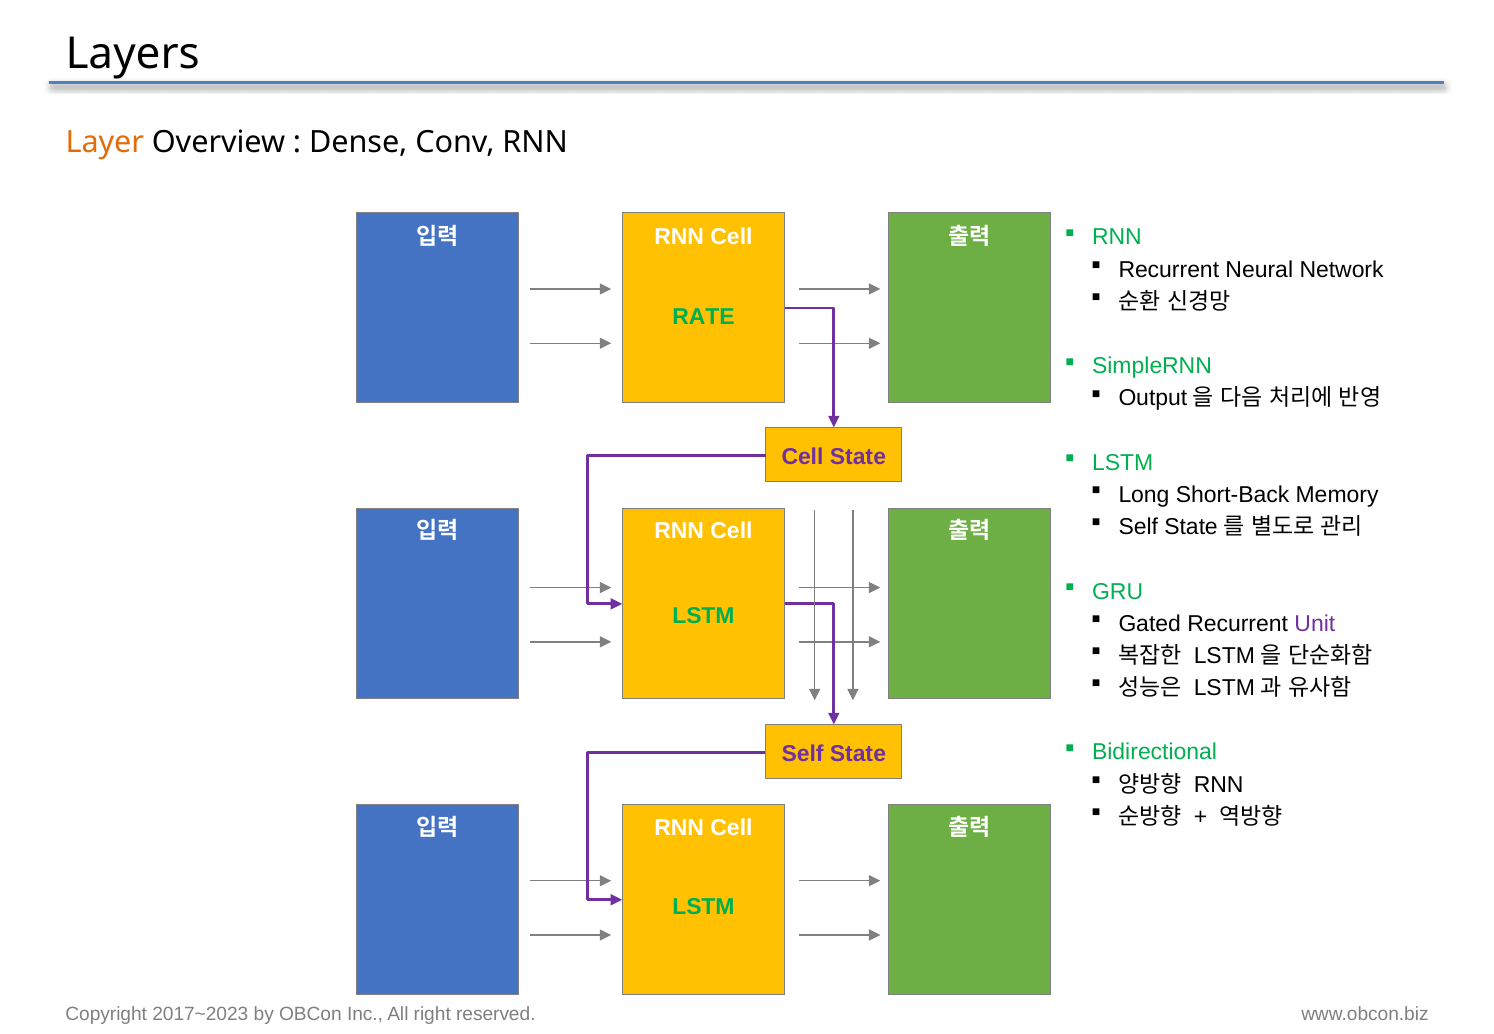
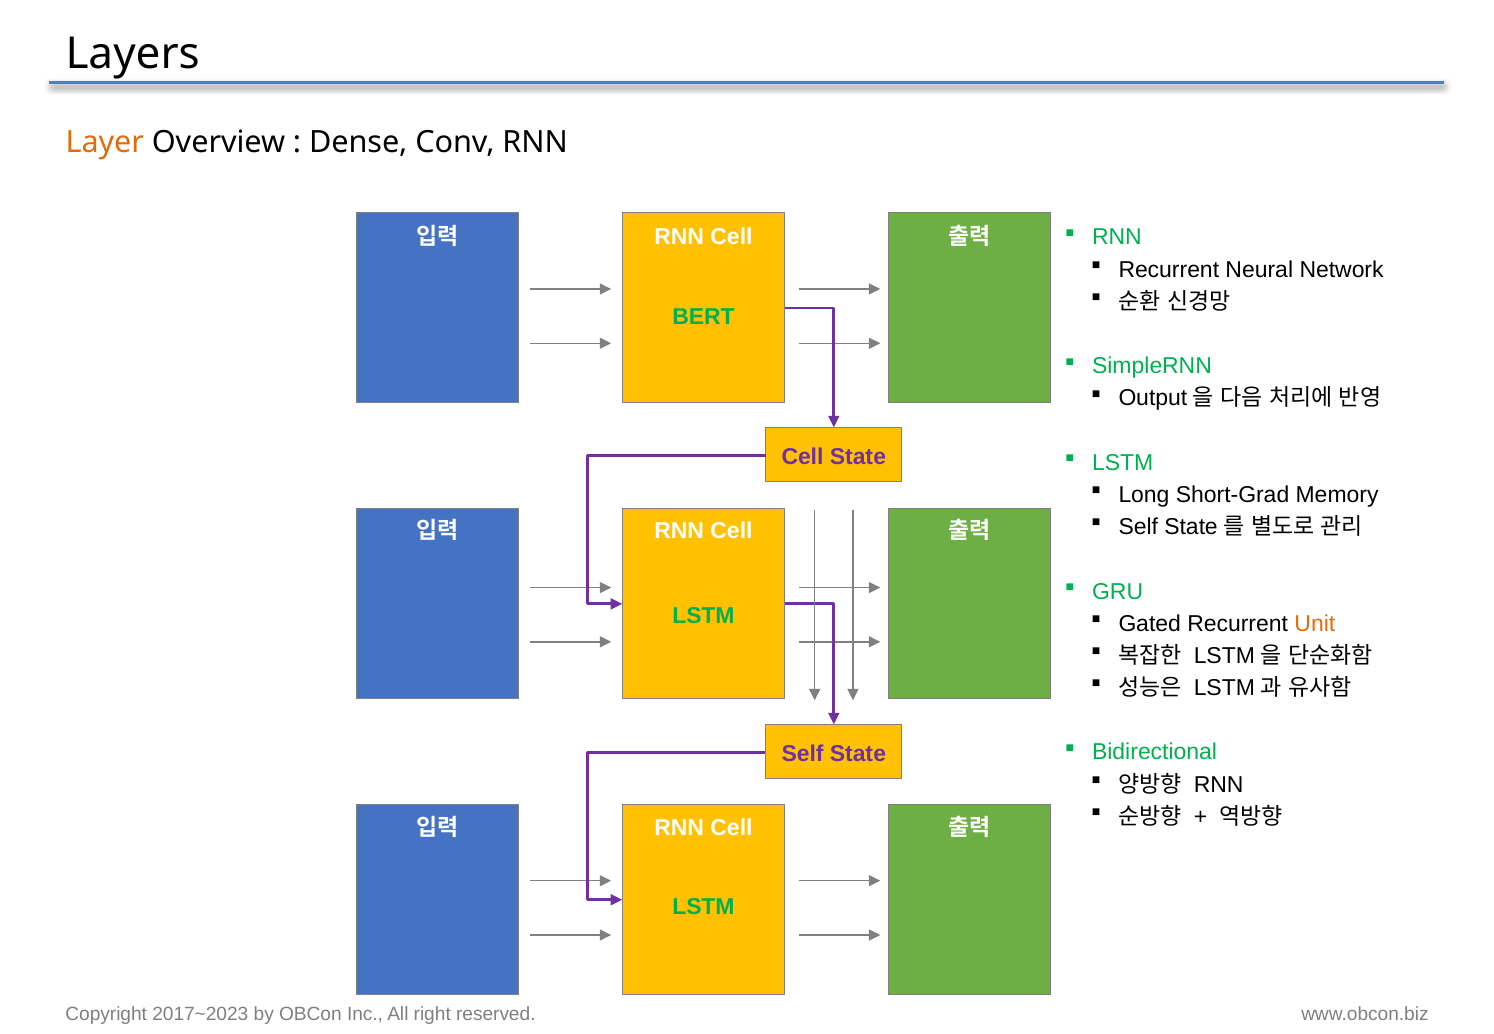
RATE: RATE -> BERT (703, 317)
Short-Back: Short-Back -> Short-Grad (1233, 495)
Unit colour: purple -> orange (1315, 624)
